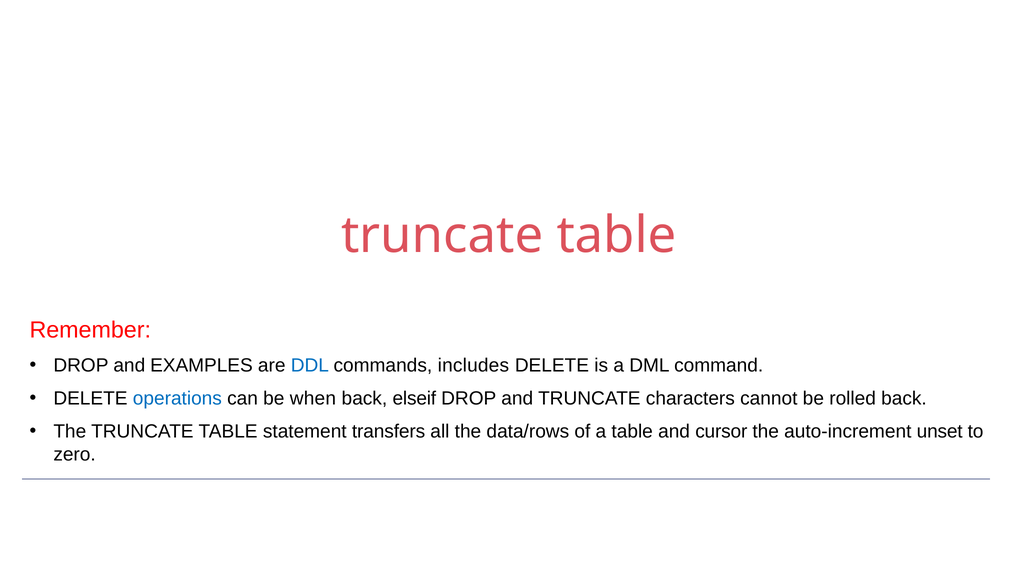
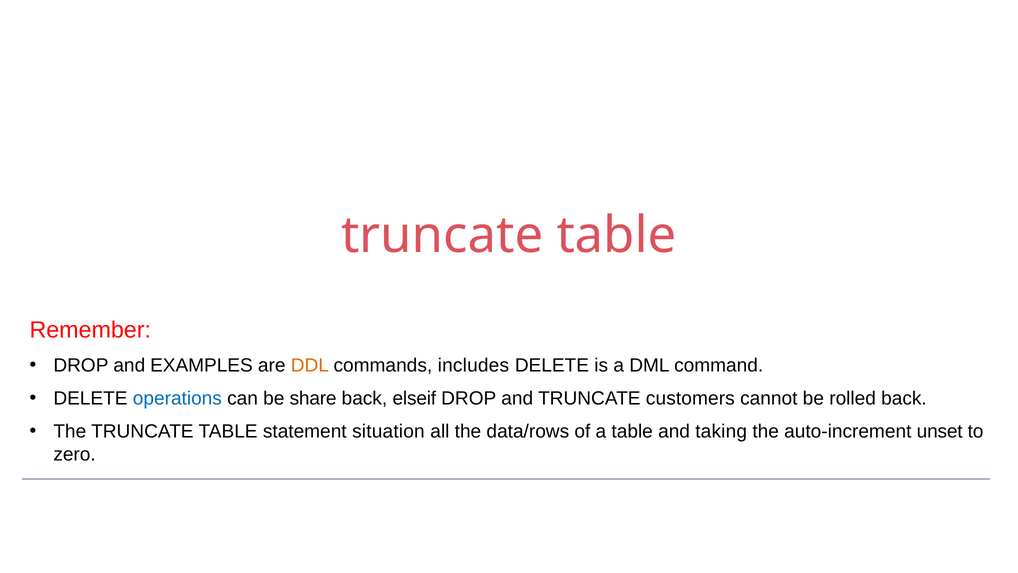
DDL colour: blue -> orange (310, 365)
when: when -> share (313, 398)
characters: characters -> customers (690, 398)
transfers: transfers -> situation (388, 431)
cursor: cursor -> taking (721, 431)
